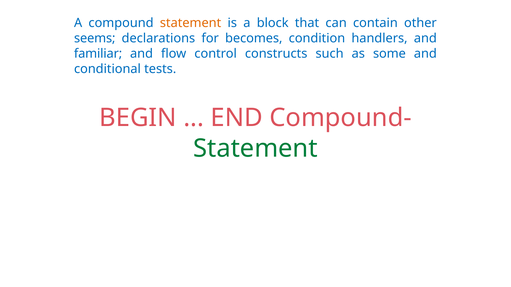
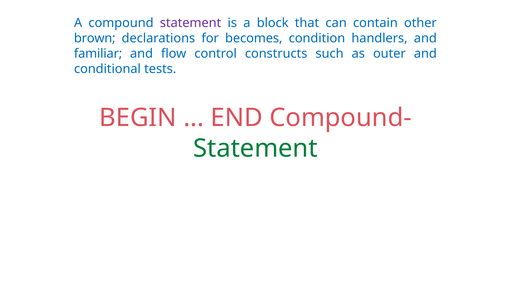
statement colour: orange -> purple (191, 23)
seems: seems -> brown (95, 38)
some: some -> outer (389, 54)
